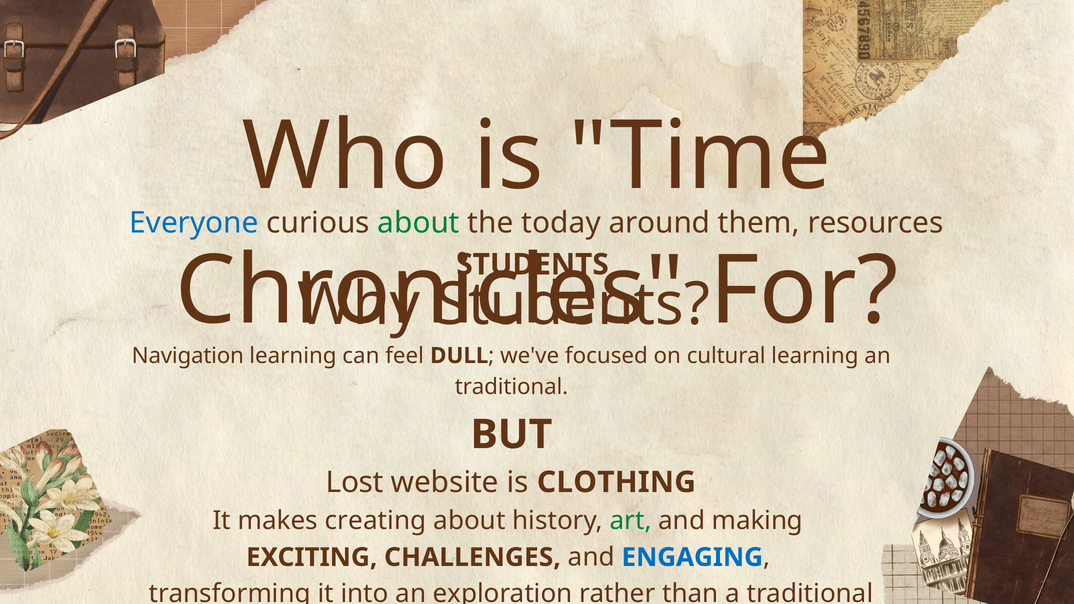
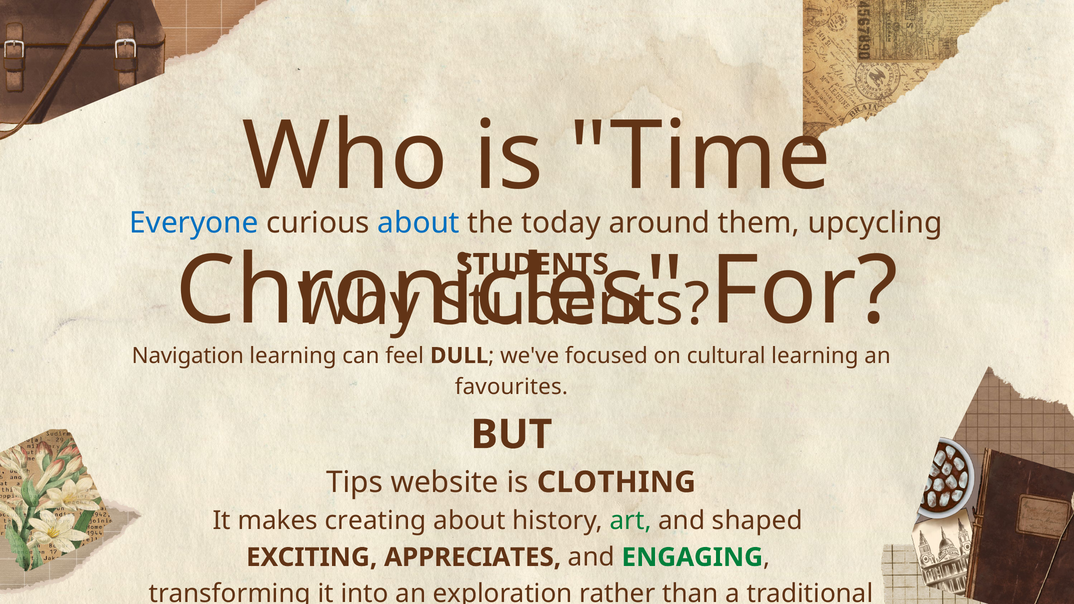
about colour: green -> blue (419, 223)
resources: resources -> upcycling (875, 223)
traditional: traditional -> favourites (511, 387)
Lost: Lost -> Tips (355, 482)
making: making -> shaped (757, 521)
CHALLENGES: CHALLENGES -> APPRECIATES (473, 557)
ENGAGING colour: blue -> green (692, 557)
